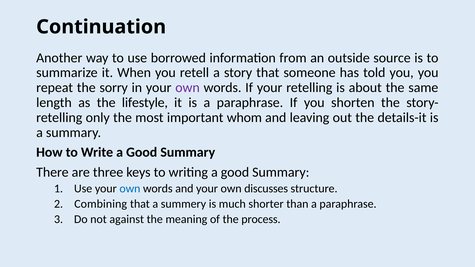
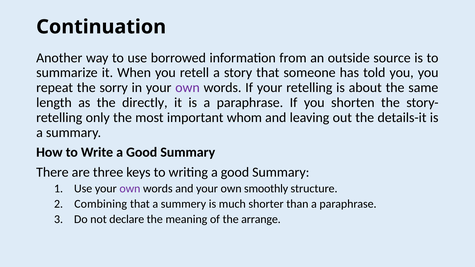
lifestyle: lifestyle -> directly (145, 103)
own colour: blue -> purple (130, 189)
discusses: discusses -> smoothly (266, 189)
against: against -> declare (127, 219)
process: process -> arrange (261, 219)
